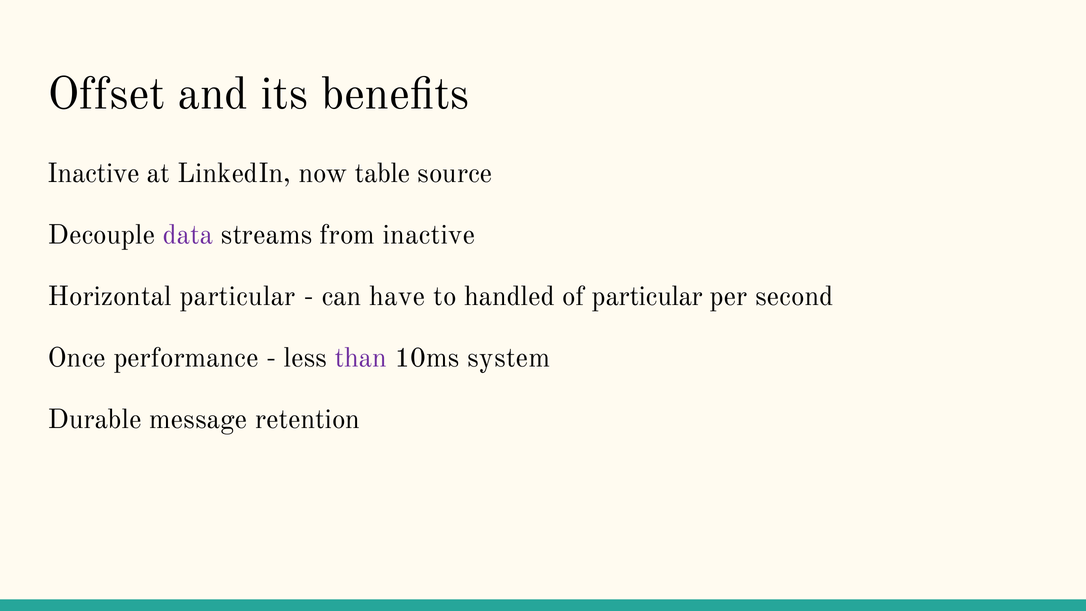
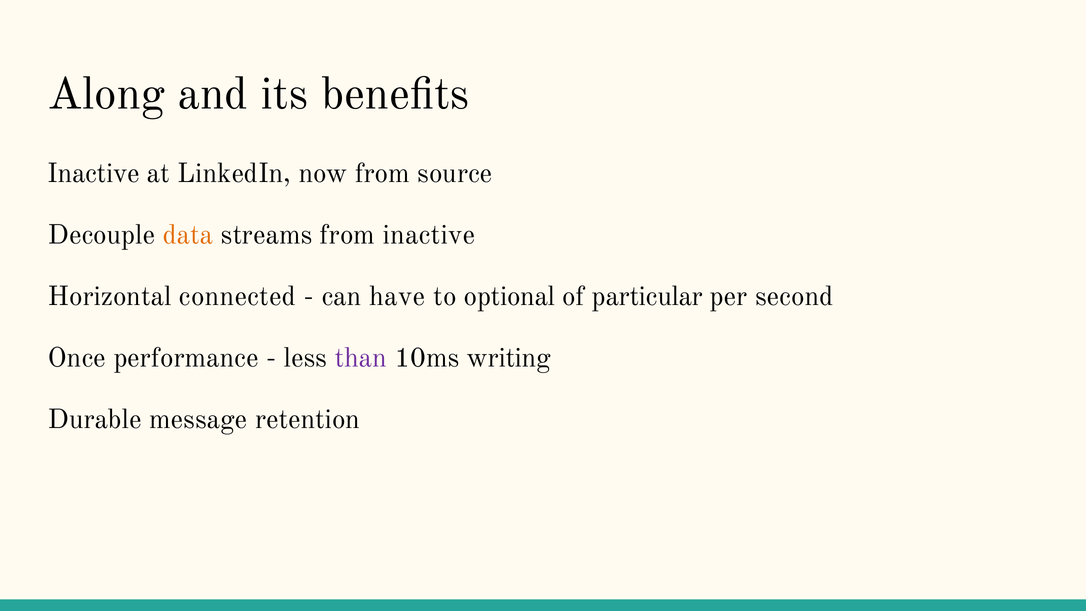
Offset: Offset -> Along (107, 94)
now table: table -> from (382, 173)
data colour: purple -> orange (188, 235)
Horizontal particular: particular -> connected (238, 296)
handled: handled -> optional (510, 296)
system: system -> writing (509, 358)
